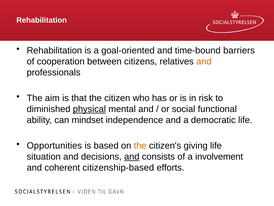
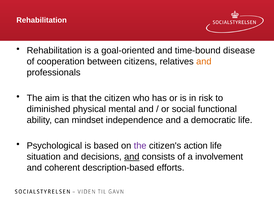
barriers: barriers -> disease (239, 50)
physical underline: present -> none (89, 109)
Opportunities: Opportunities -> Psychological (54, 145)
the colour: orange -> purple (140, 145)
giving: giving -> action (196, 145)
citizenship-based: citizenship-based -> description-based (118, 167)
